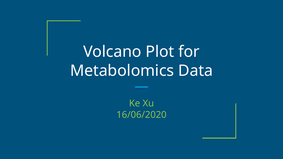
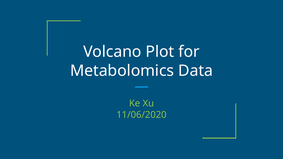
16/06/2020: 16/06/2020 -> 11/06/2020 (141, 115)
